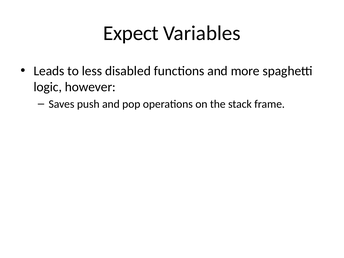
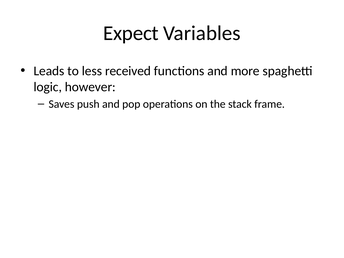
disabled: disabled -> received (128, 71)
